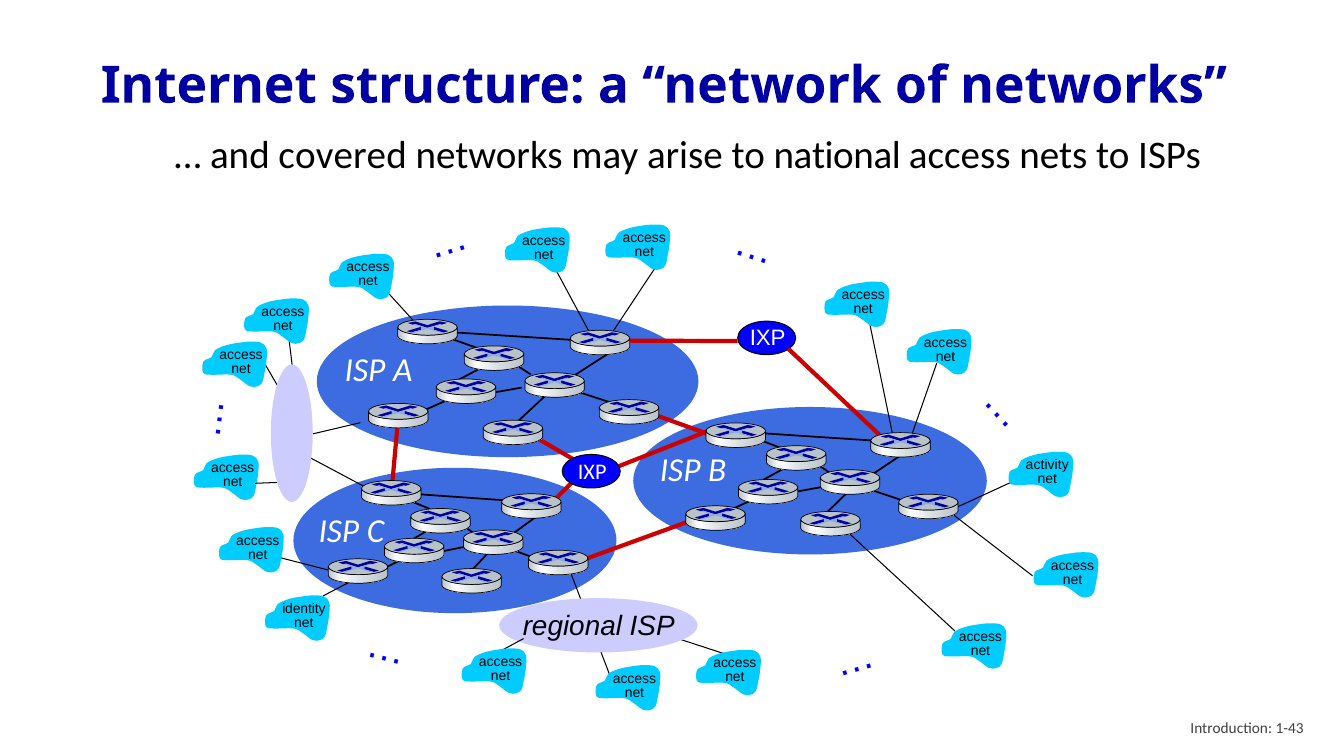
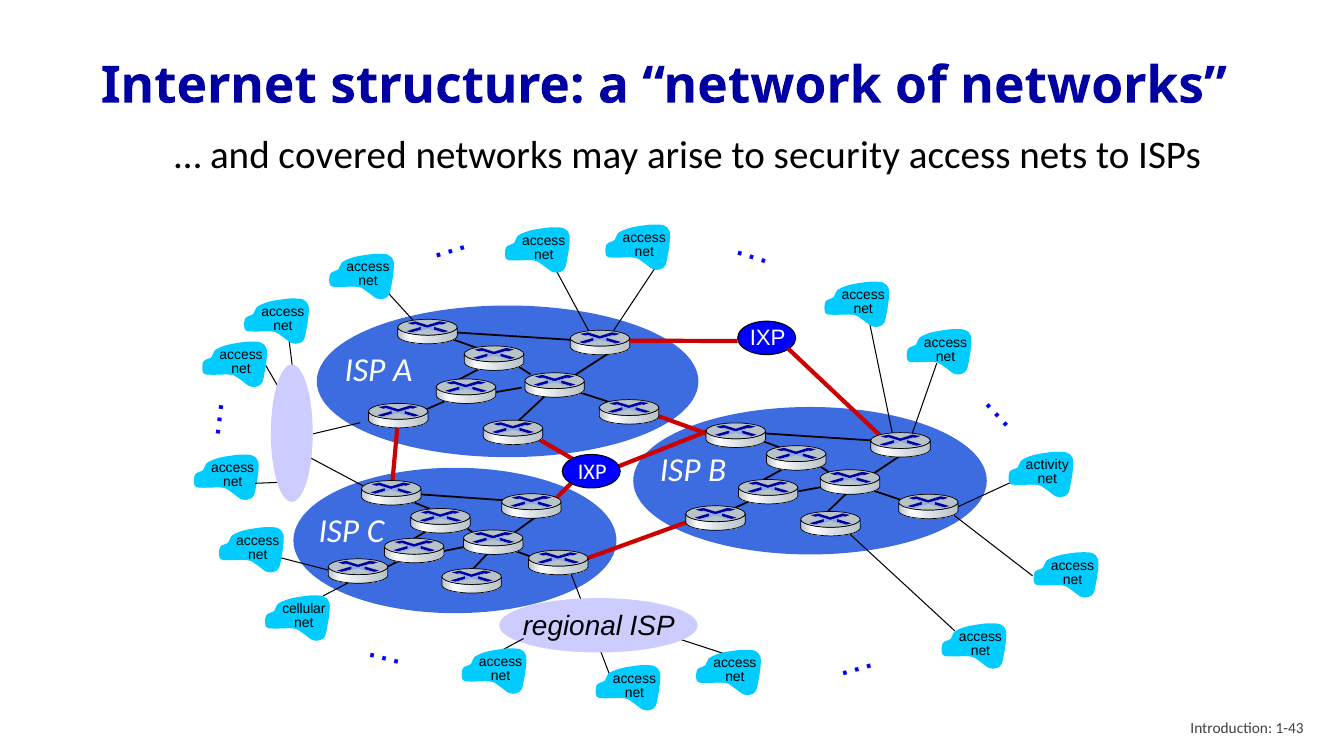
national: national -> security (837, 155)
identity: identity -> cellular (304, 609)
